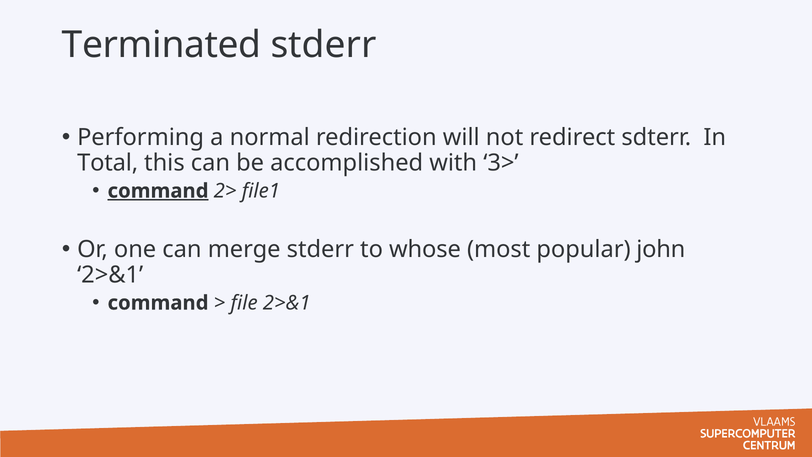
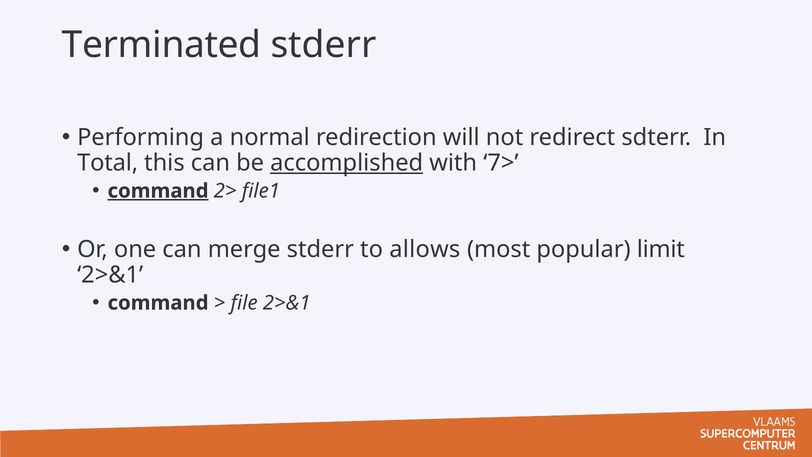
accomplished underline: none -> present (347, 163)
3>: 3> -> 7> (501, 163)
whose: whose -> allows (425, 249)
john: john -> limit (661, 249)
